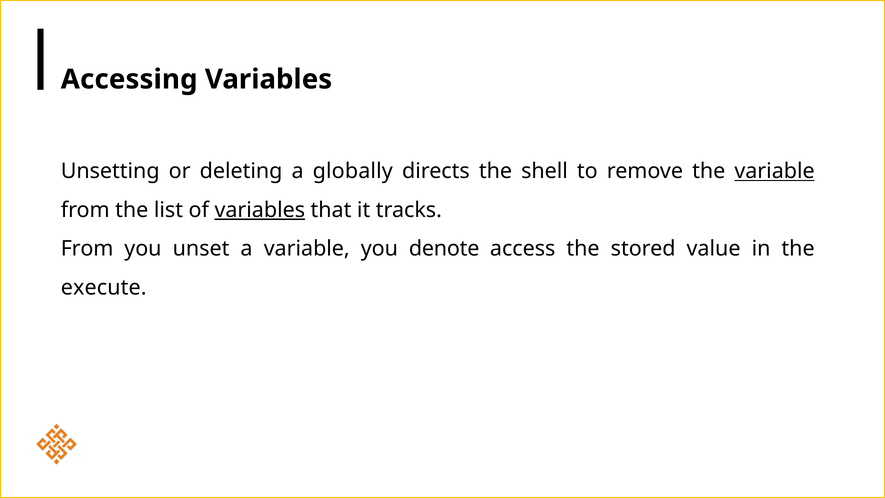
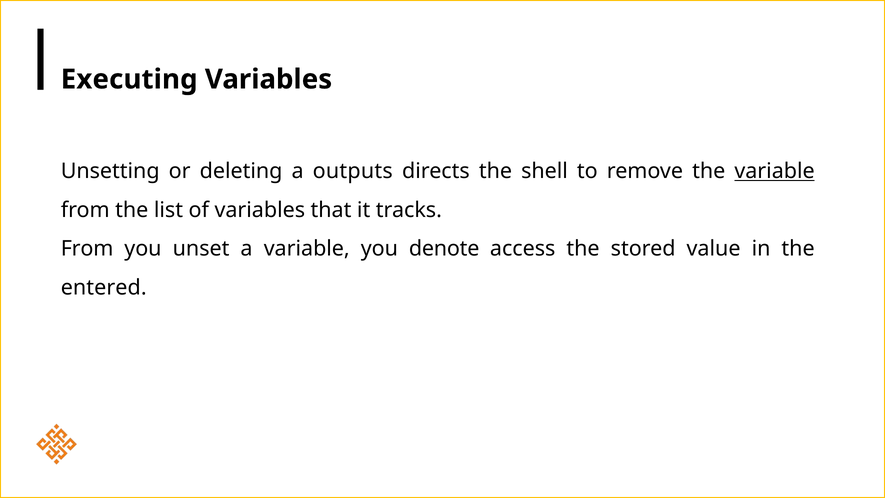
Accessing: Accessing -> Executing (129, 79)
globally: globally -> outputs (353, 171)
variables underline: present -> none (260, 210)
execute: execute -> entered (104, 287)
